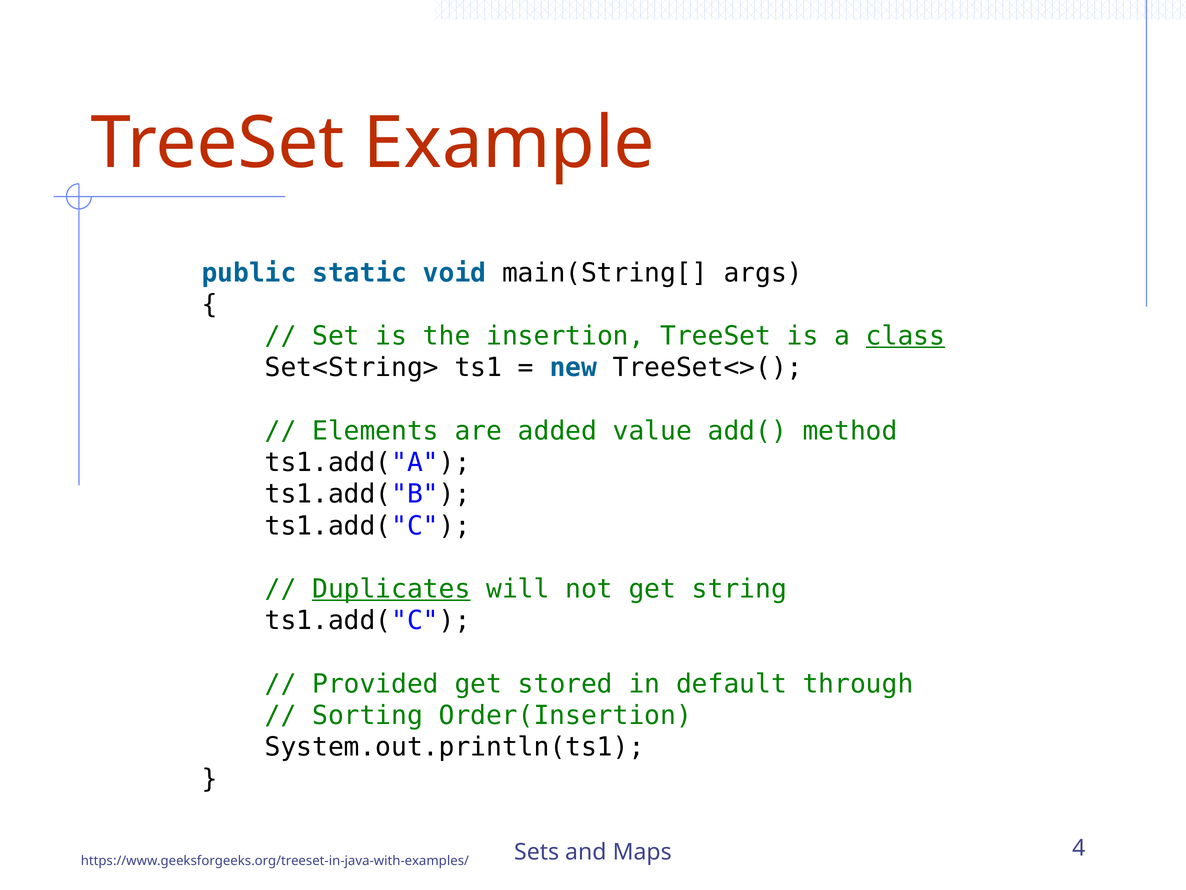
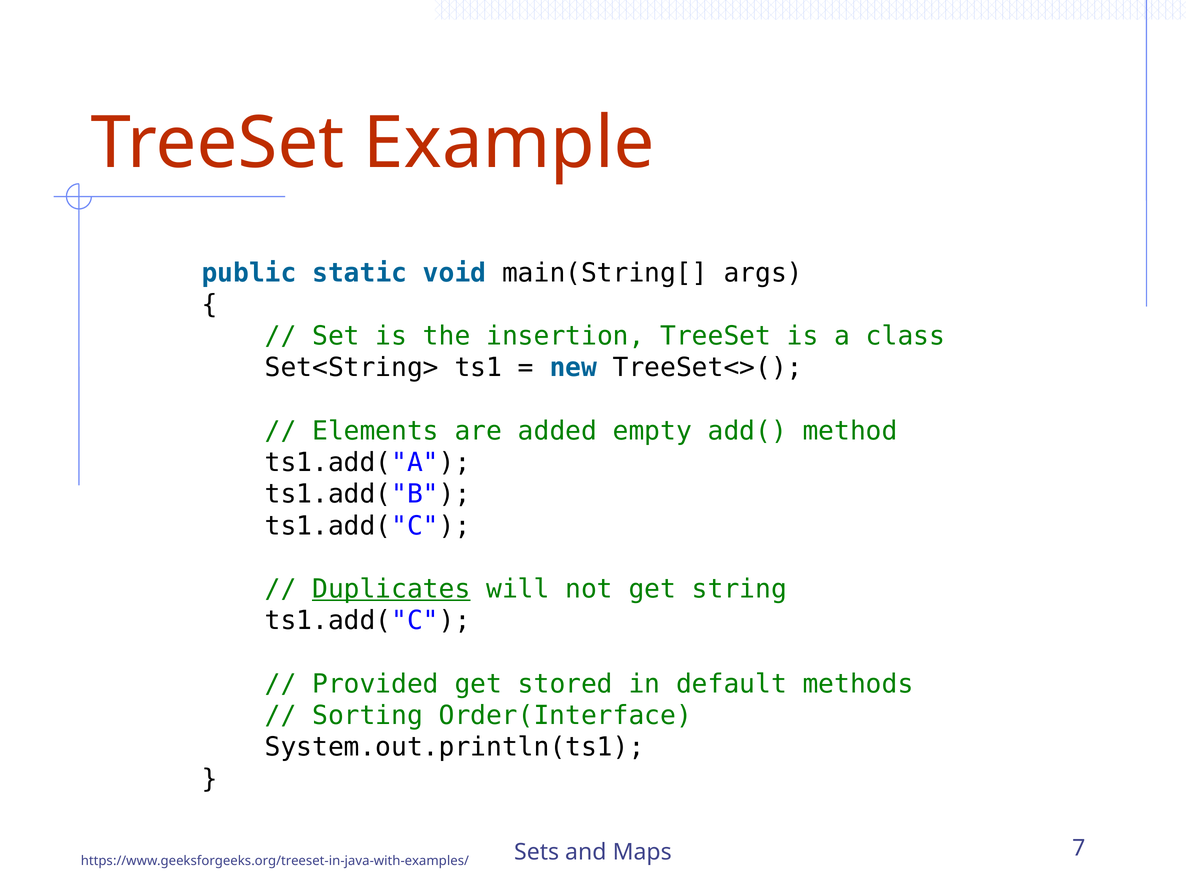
class underline: present -> none (906, 336)
value: value -> empty (652, 431)
through: through -> methods (858, 684)
Order(Insertion: Order(Insertion -> Order(Interface (565, 715)
4: 4 -> 7 (1079, 848)
